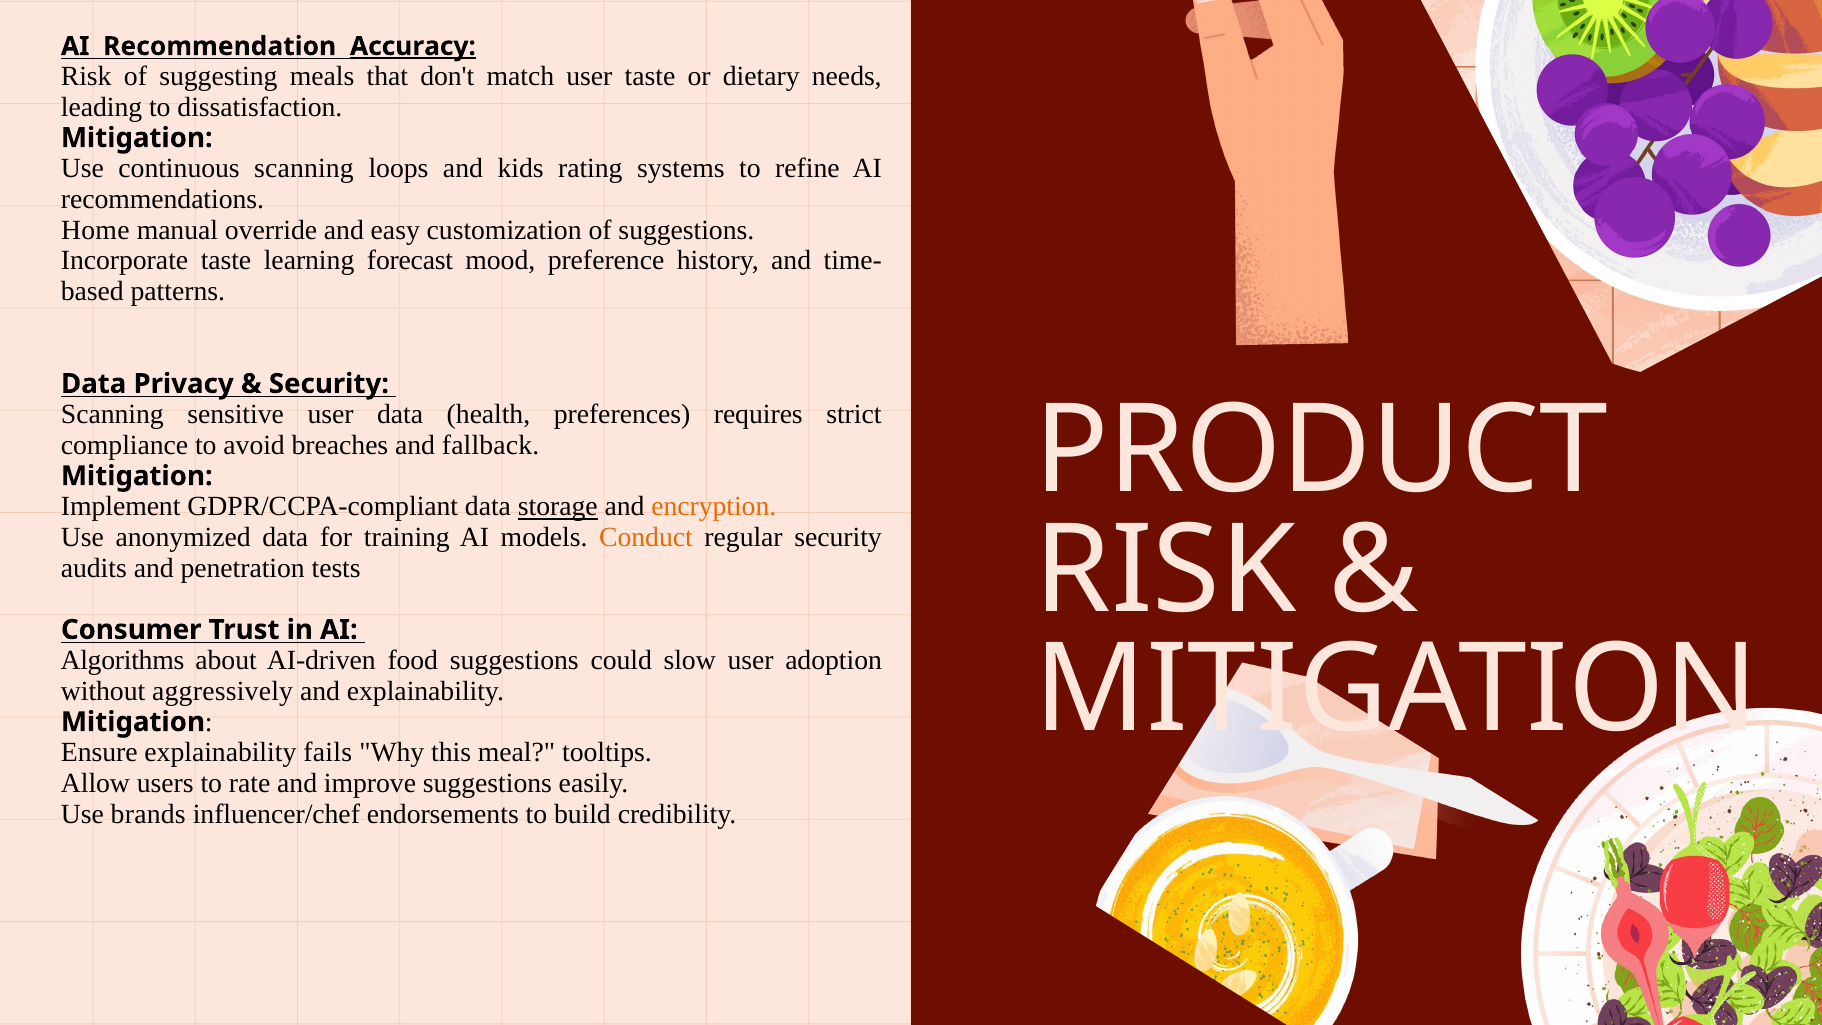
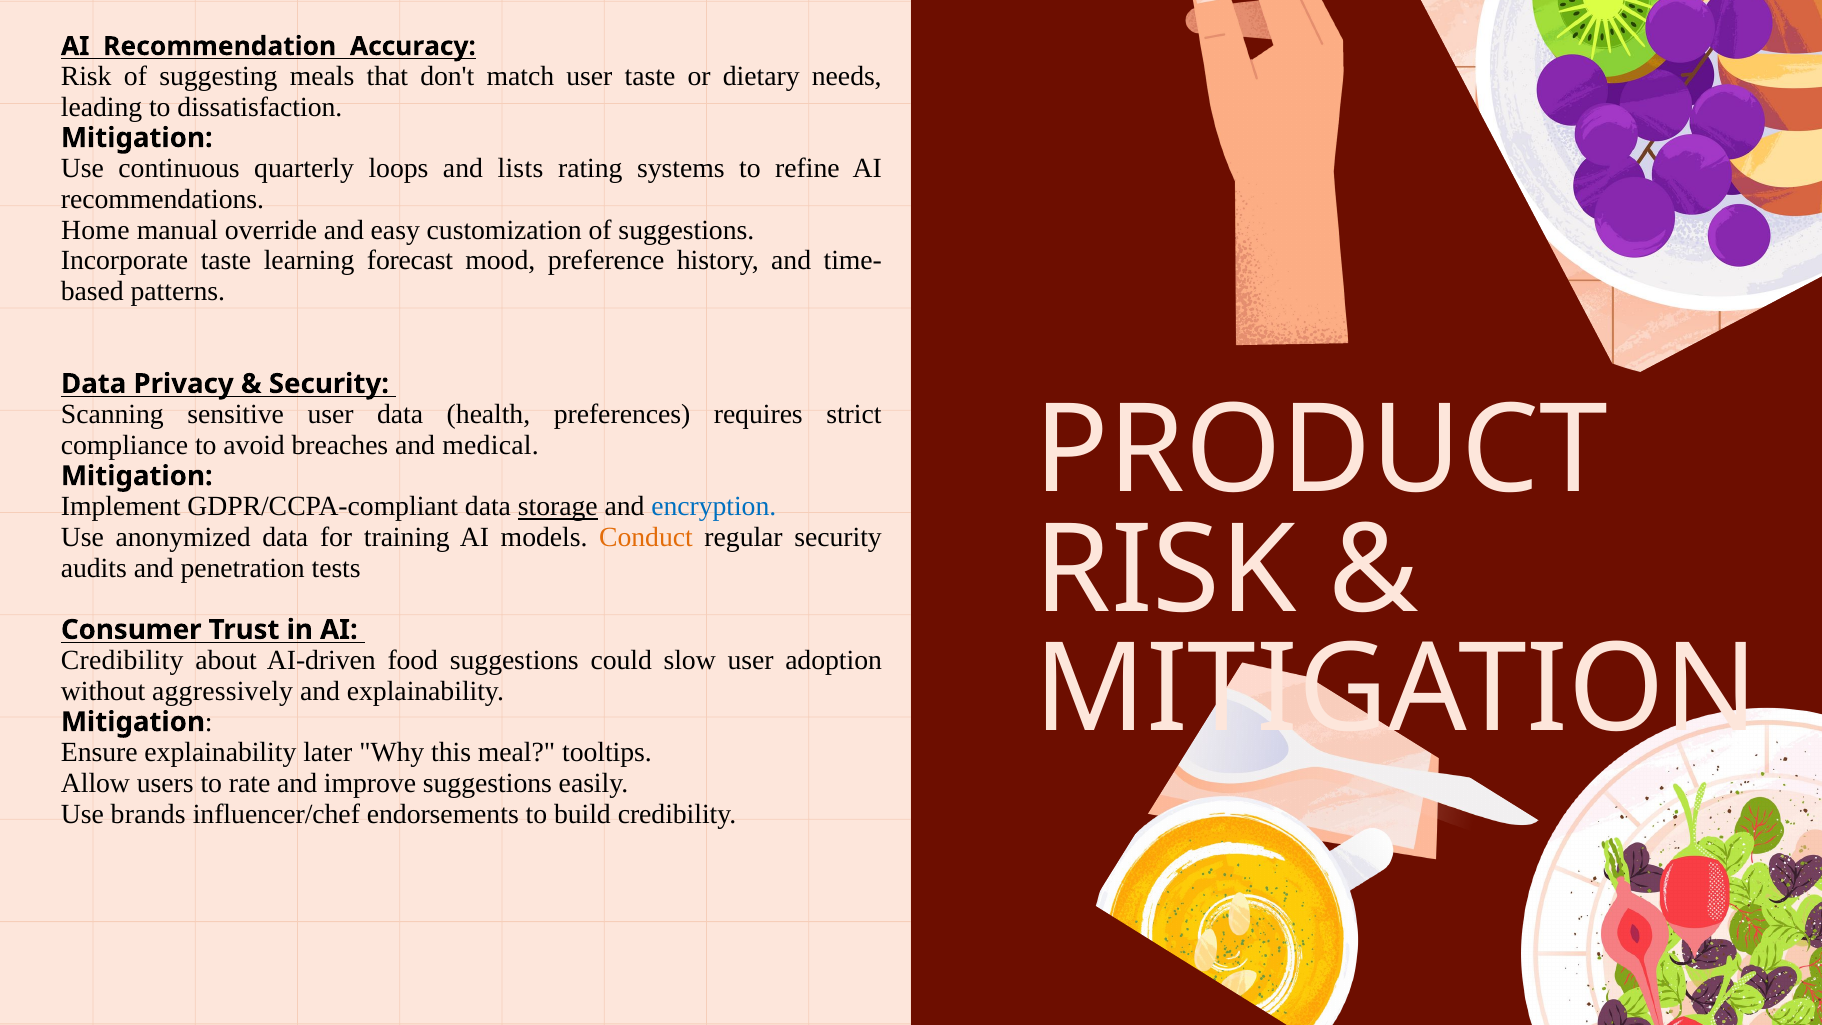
Accuracy underline: present -> none (413, 46)
continuous scanning: scanning -> quarterly (304, 169)
kids: kids -> lists (520, 169)
fallback: fallback -> medical (491, 445)
encryption colour: orange -> blue (714, 507)
Algorithms: Algorithms -> Credibility (122, 660)
fails: fails -> later (328, 753)
